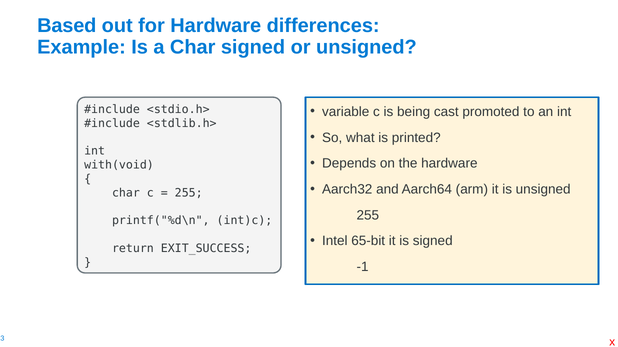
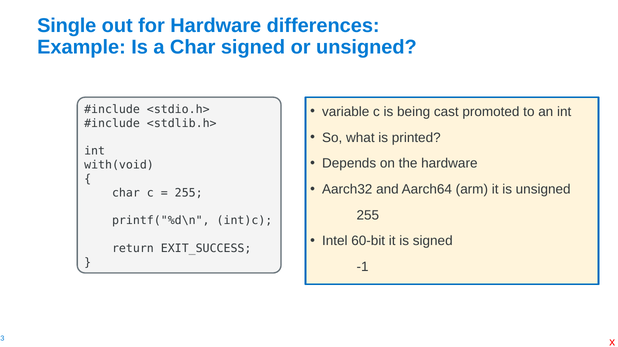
Based: Based -> Single (67, 26)
65-bit: 65-bit -> 60-bit (368, 241)
